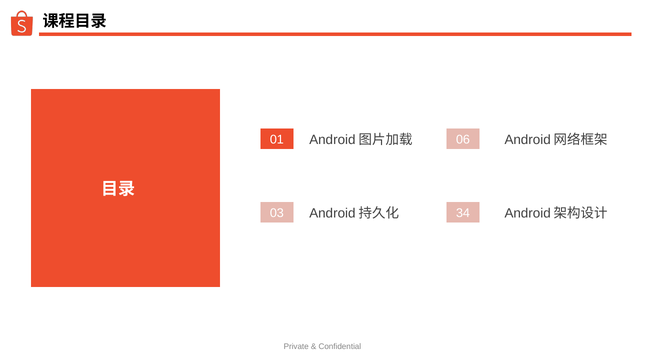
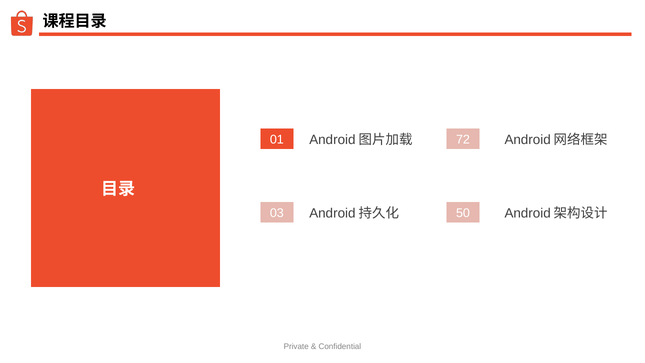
06: 06 -> 72 (463, 140)
34: 34 -> 50 (463, 213)
